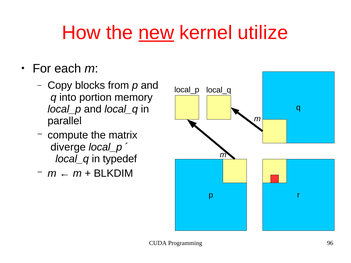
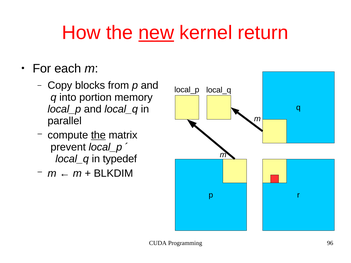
utilize: utilize -> return (263, 33)
the underline: none -> present (98, 135)
diverge: diverge -> prevent (68, 147)
